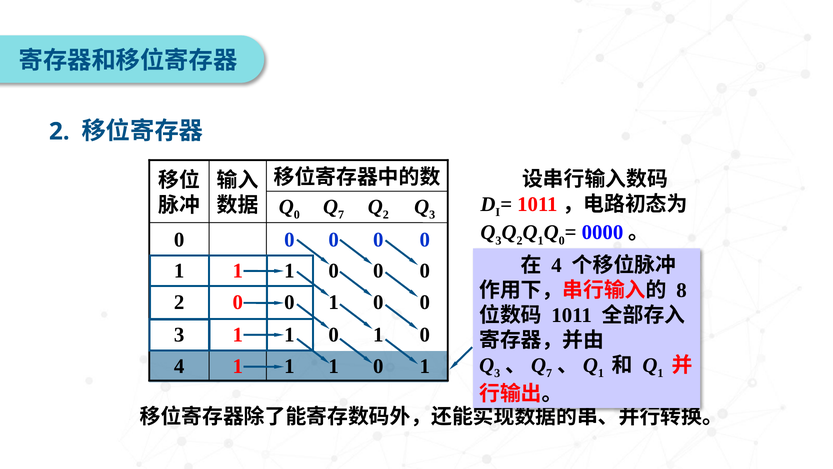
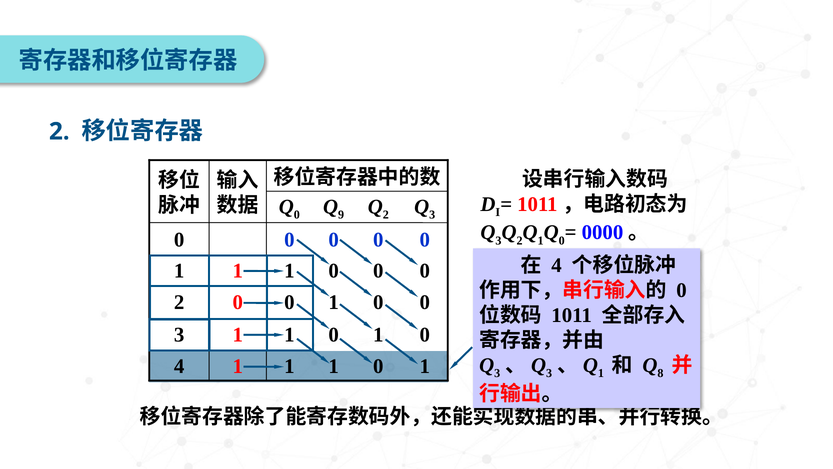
7: 7 -> 9 (341, 215)
8: 8 -> 0 (682, 290)
7: 7 -> 3 (549, 373)
1: 1 -> 8 (661, 373)
